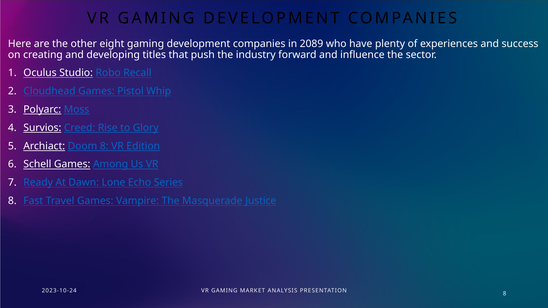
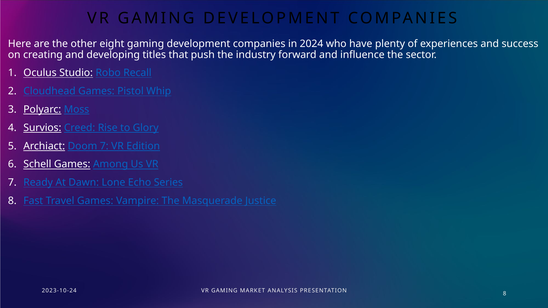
2089: 2089 -> 2024 (311, 44)
Doom 8: 8 -> 7 (104, 146)
